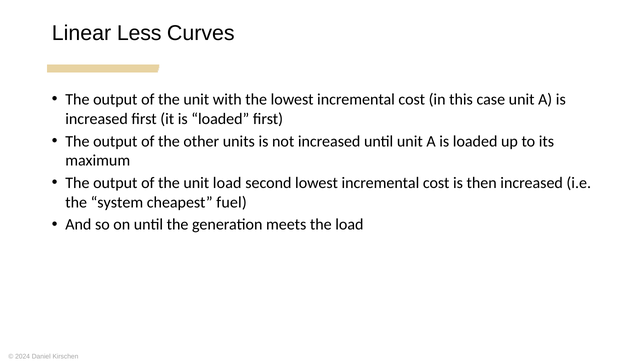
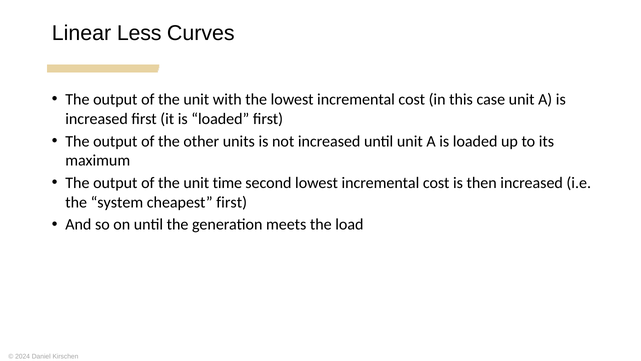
unit load: load -> time (227, 183)
cheapest fuel: fuel -> first (232, 202)
